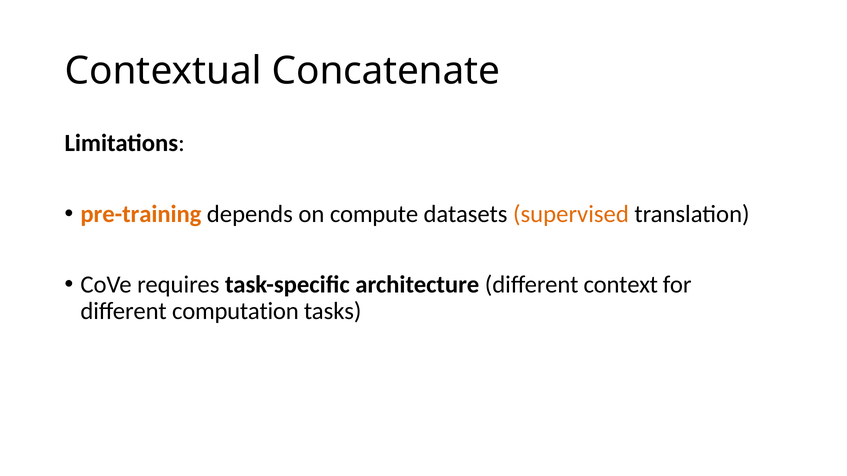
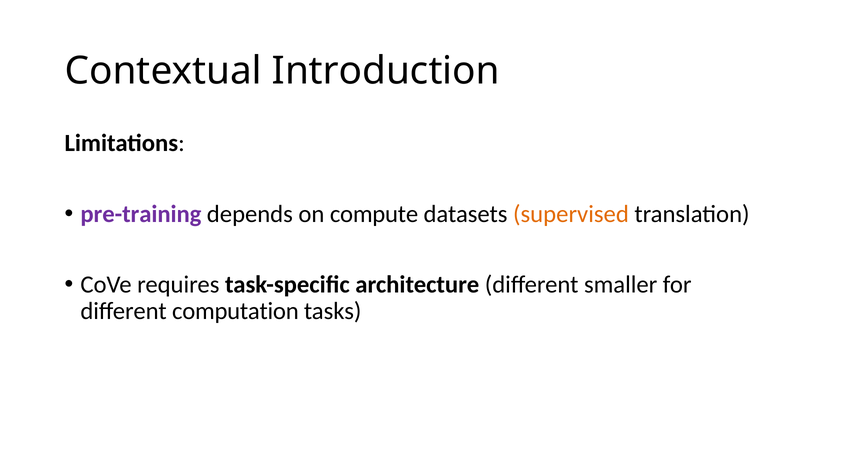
Concatenate: Concatenate -> Introduction (386, 71)
pre-training colour: orange -> purple (141, 214)
context: context -> smaller (621, 285)
